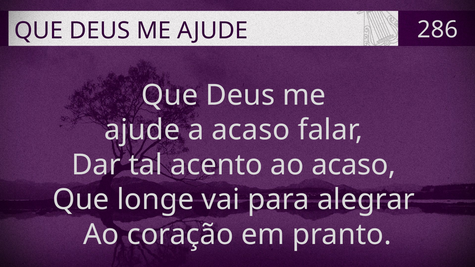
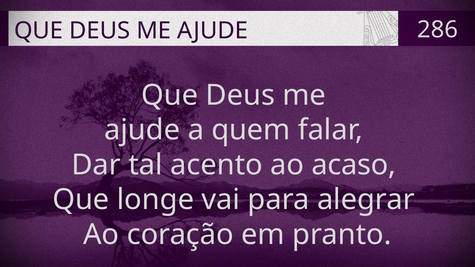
a acaso: acaso -> quem (251, 130)
